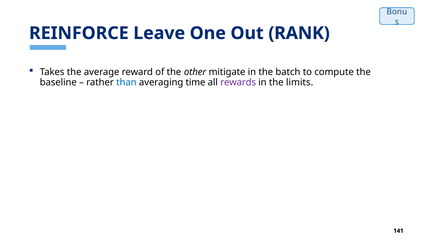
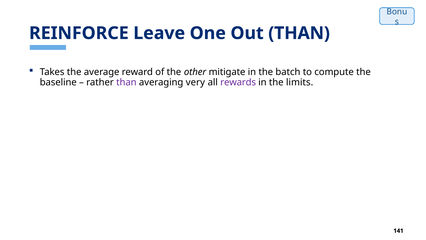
Out RANK: RANK -> THAN (299, 33)
than colour: blue -> purple (126, 82)
time: time -> very (195, 82)
